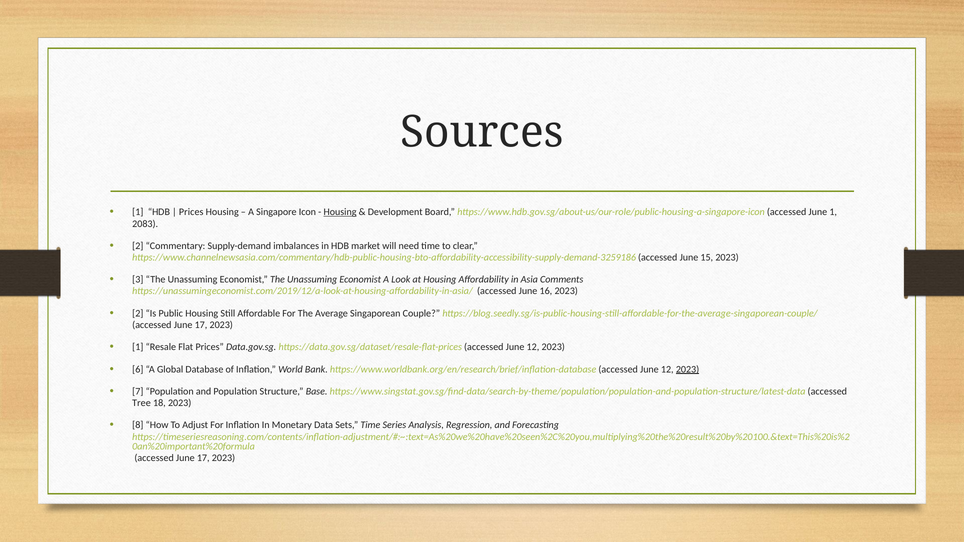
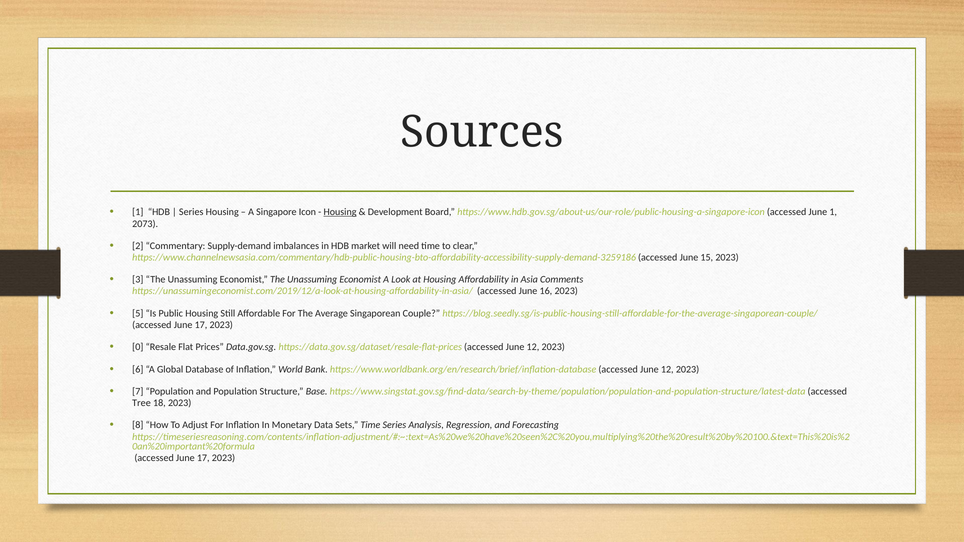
Prices: Prices -> Series (191, 212)
2083: 2083 -> 2073 (145, 224)
2: 2 -> 5 (138, 313)
1: 1 -> 0 (138, 347)
2023 underline: present -> none (688, 369)
